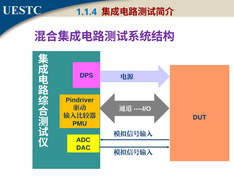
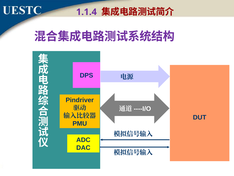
1.1.4 colour: blue -> purple (86, 12)
